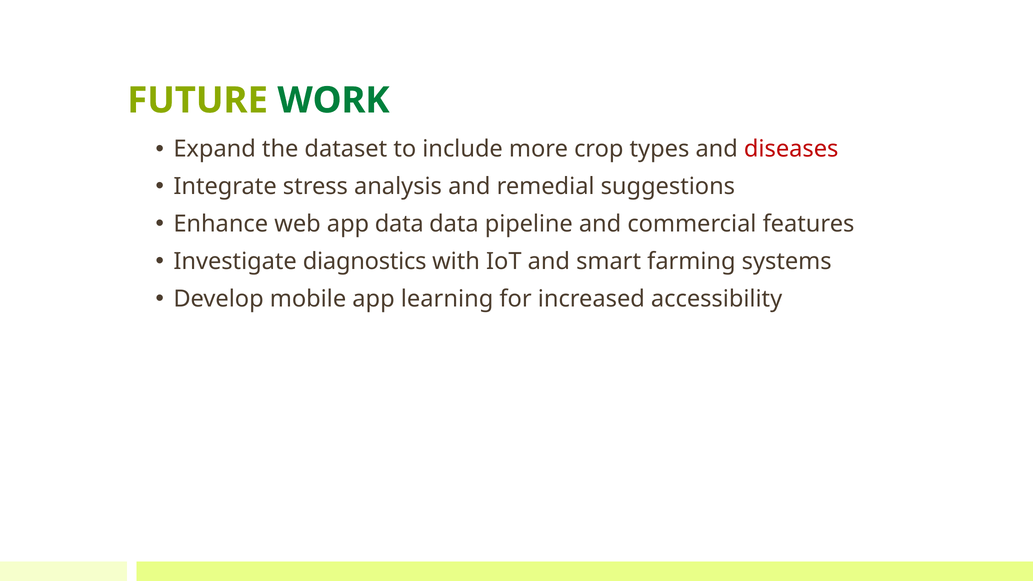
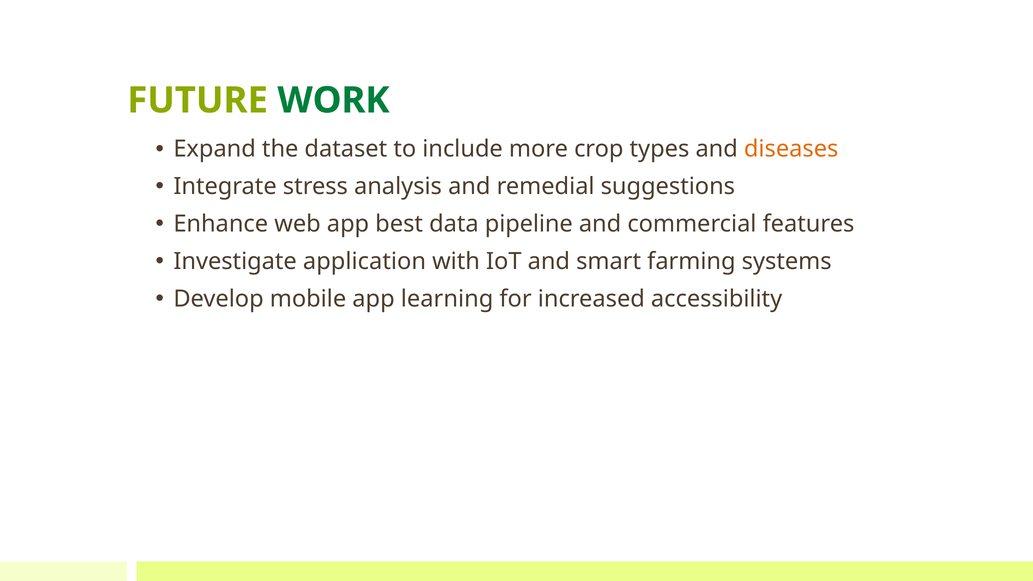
diseases colour: red -> orange (791, 149)
app data: data -> best (399, 224)
diagnostics: diagnostics -> application (365, 261)
